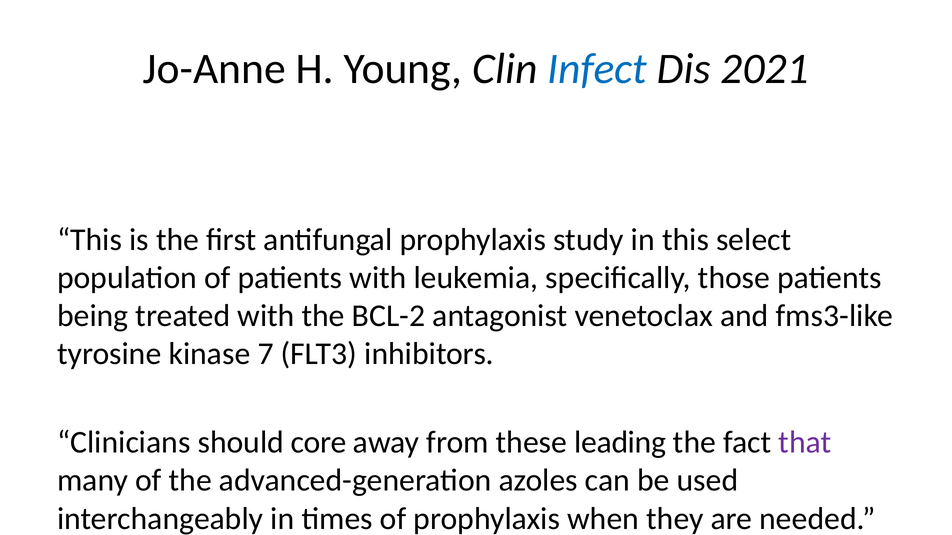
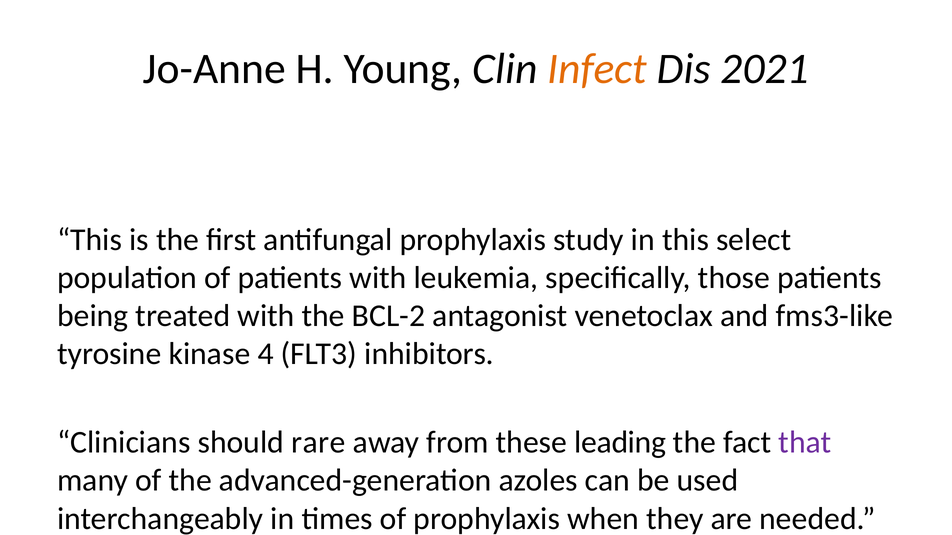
Infect colour: blue -> orange (597, 69)
7: 7 -> 4 (266, 354)
core: core -> rare (318, 443)
